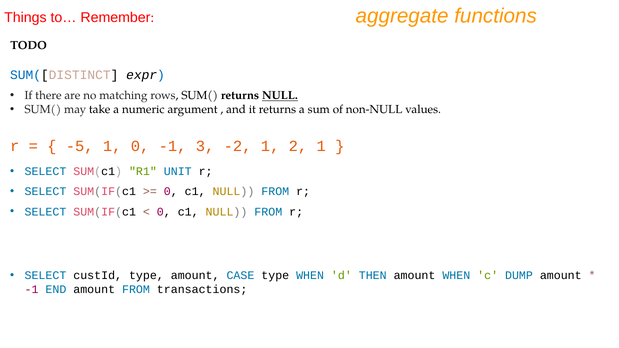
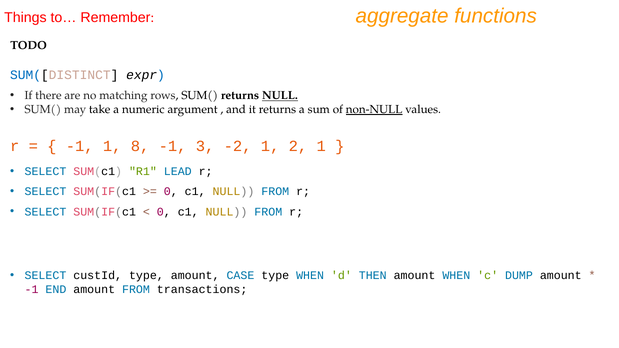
non-NULL underline: none -> present (374, 110)
-5: -5 -> -1 (80, 146)
1 0: 0 -> 8 (140, 146)
UNIT: UNIT -> LEAD (178, 172)
